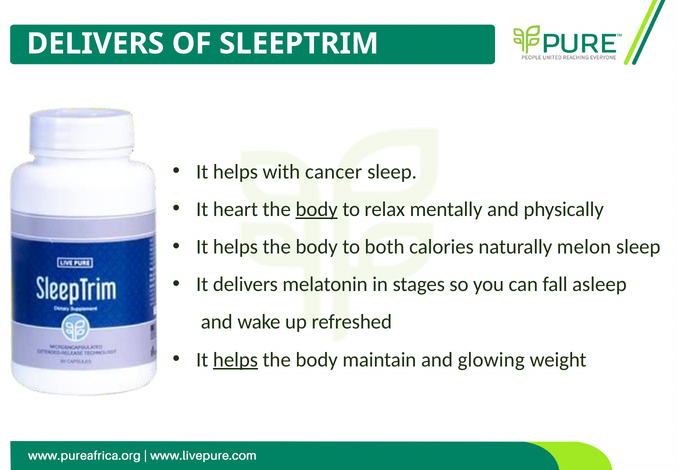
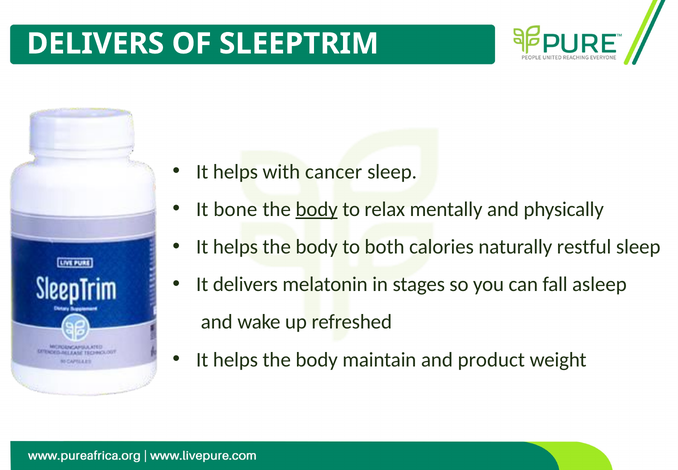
heart: heart -> bone (235, 209)
melon: melon -> restful (584, 246)
helps underline: present -> none (235, 359)
glowing: glowing -> product (491, 359)
